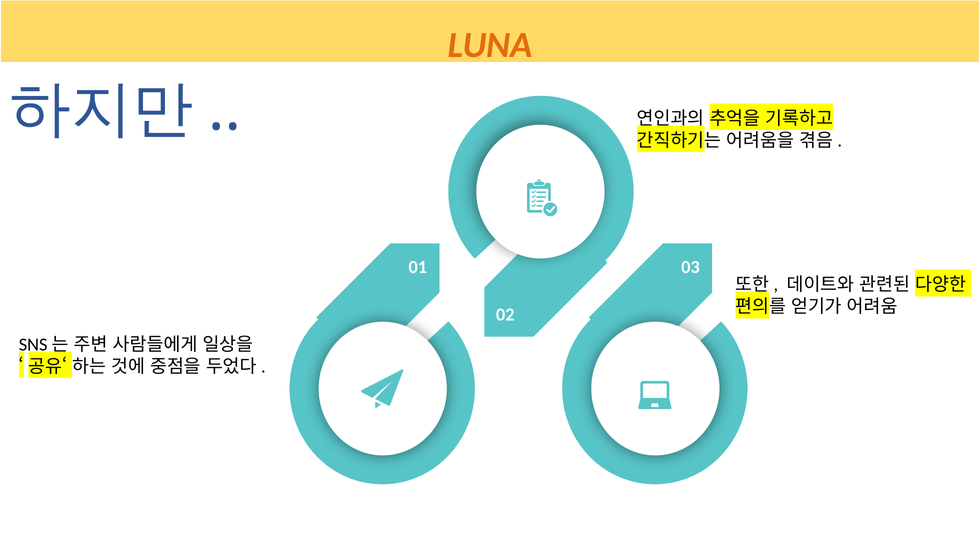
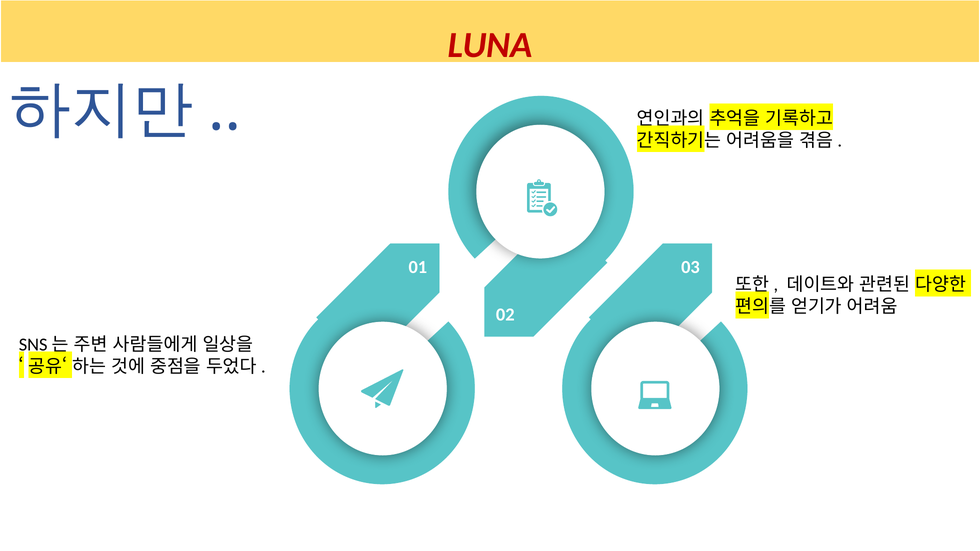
LUNA colour: orange -> red (490, 45)
